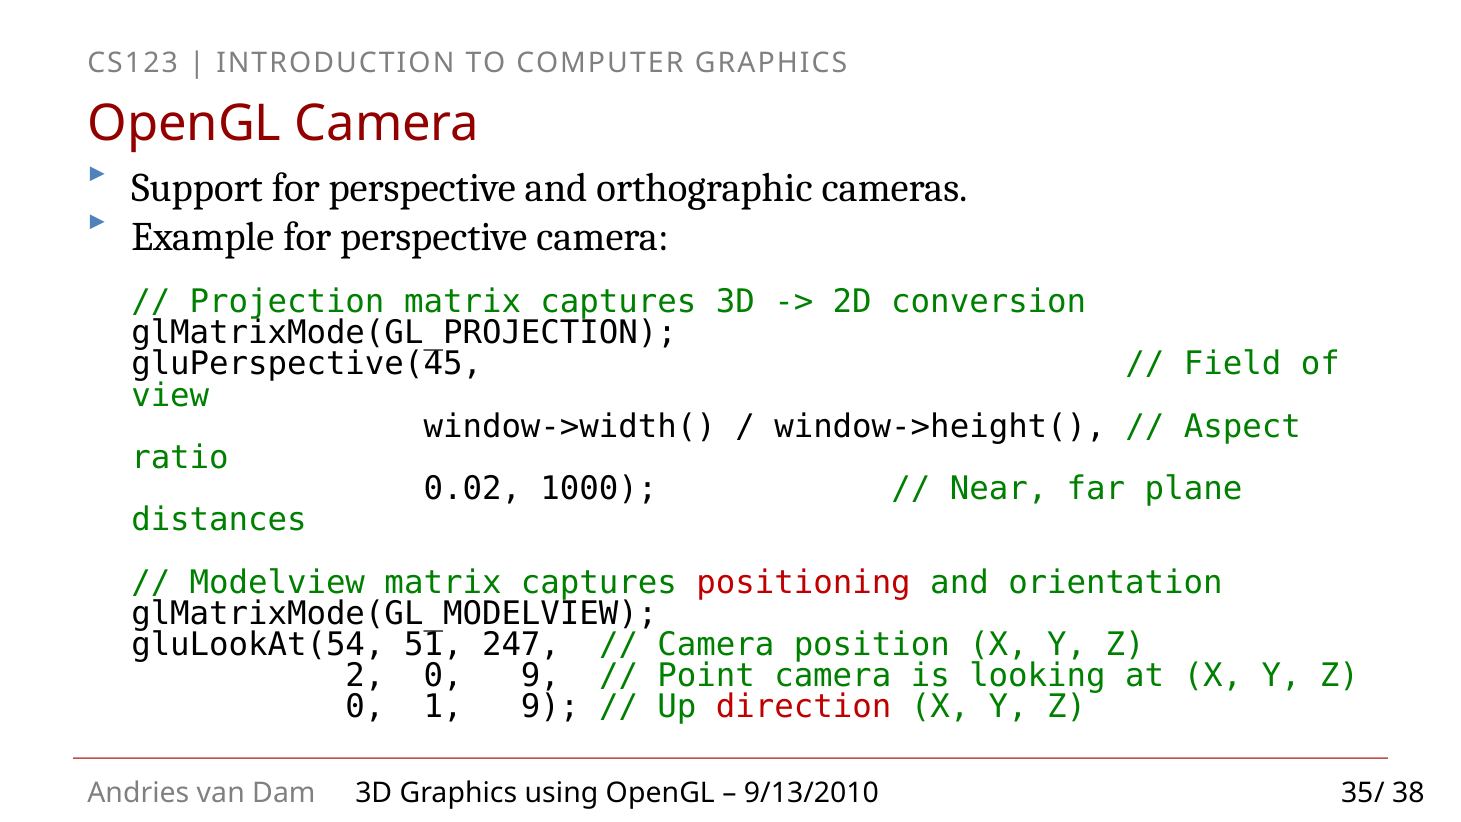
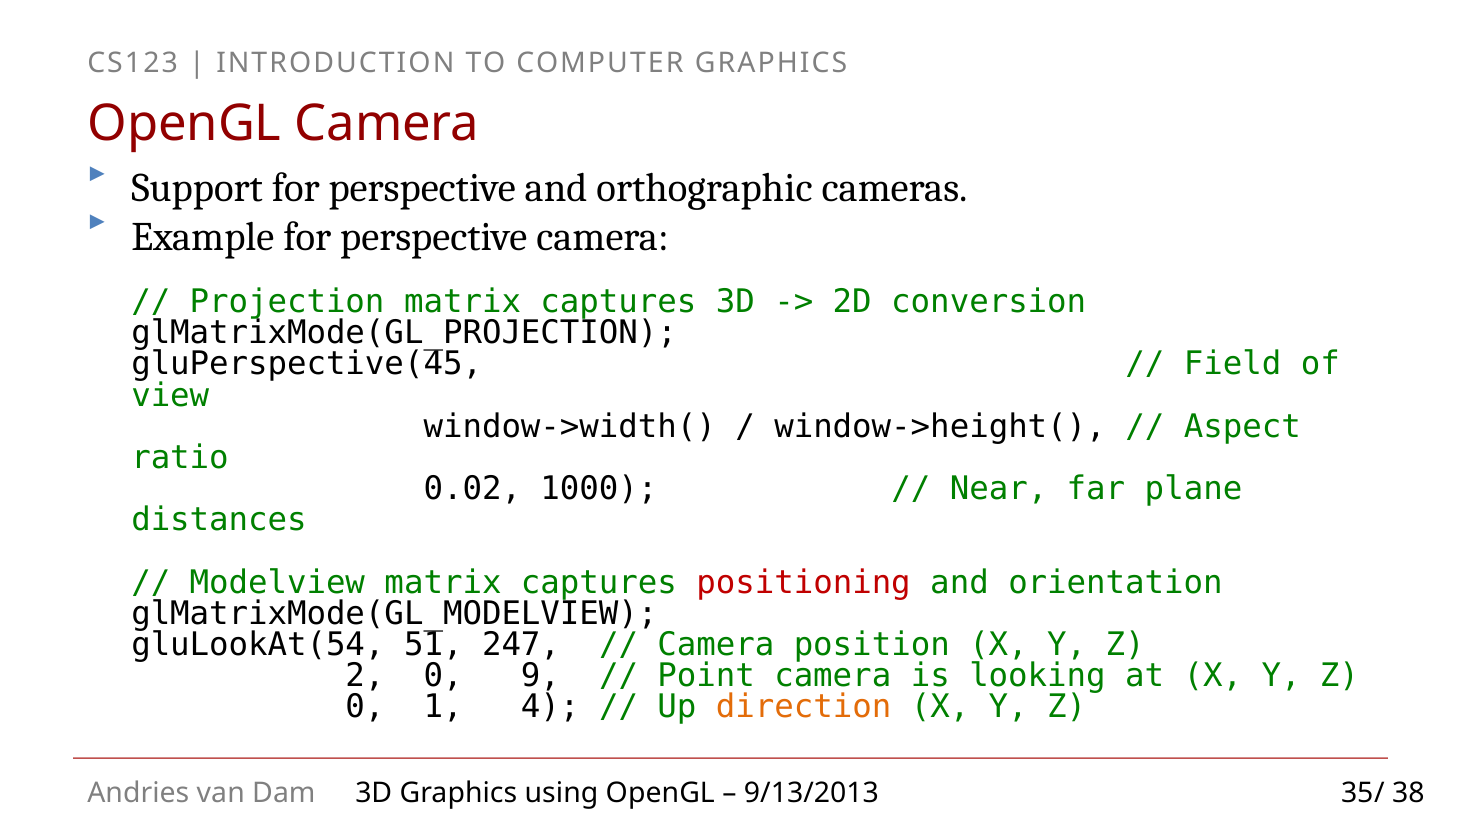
1 9: 9 -> 4 (550, 707)
direction colour: red -> orange (804, 707)
9/13/2010: 9/13/2010 -> 9/13/2013 (811, 793)
